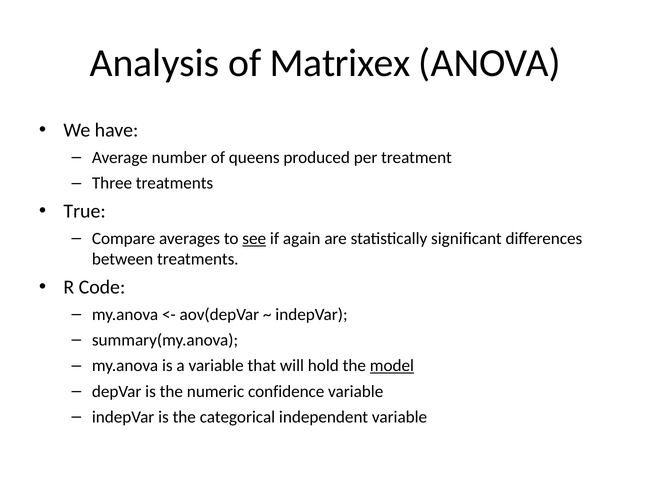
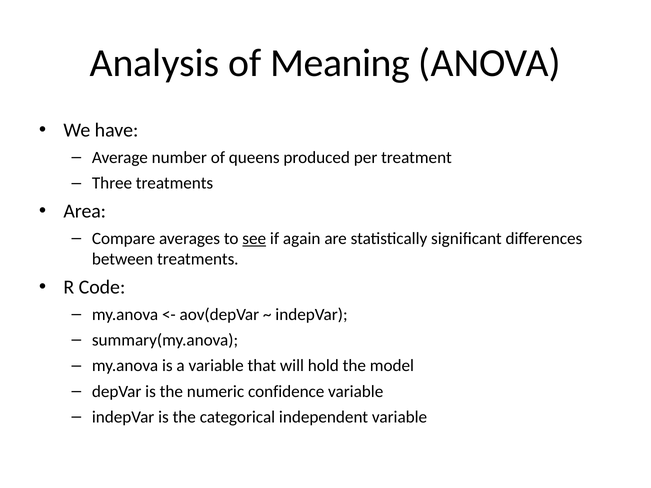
Matrixex: Matrixex -> Meaning (340, 63)
True: True -> Area (85, 212)
model underline: present -> none (392, 366)
